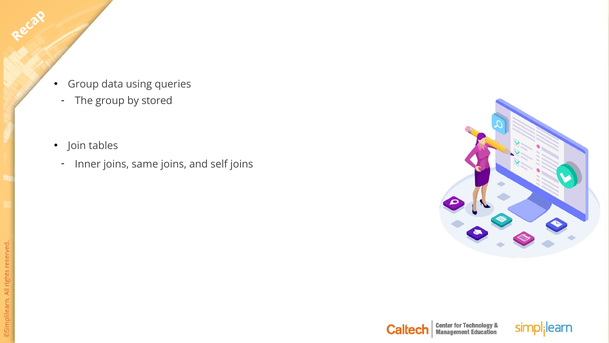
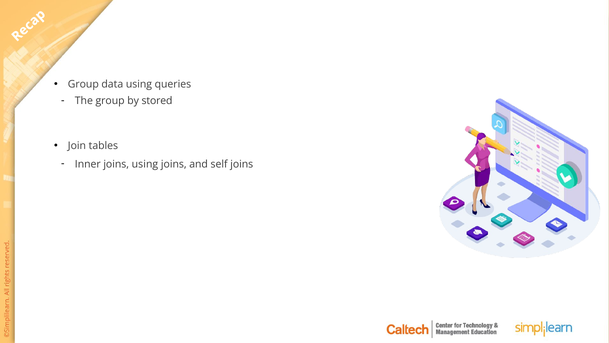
joins same: same -> using (145, 164)
